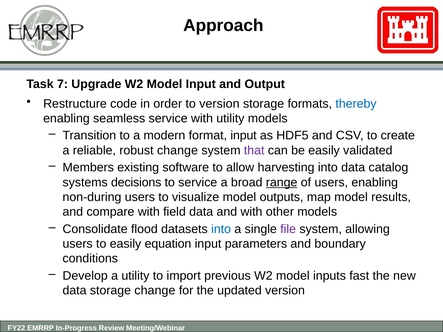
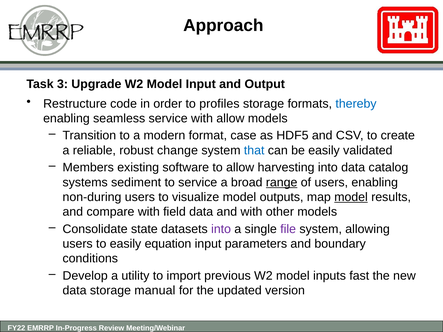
7: 7 -> 3 (63, 84)
to version: version -> profiles (219, 104)
with utility: utility -> allow (230, 118)
format input: input -> case (243, 136)
that colour: purple -> blue (254, 150)
decisions: decisions -> sediment (136, 182)
model underline: none -> present (351, 197)
flood: flood -> state (144, 229)
into colour: blue -> purple (221, 229)
storage change: change -> manual (155, 291)
